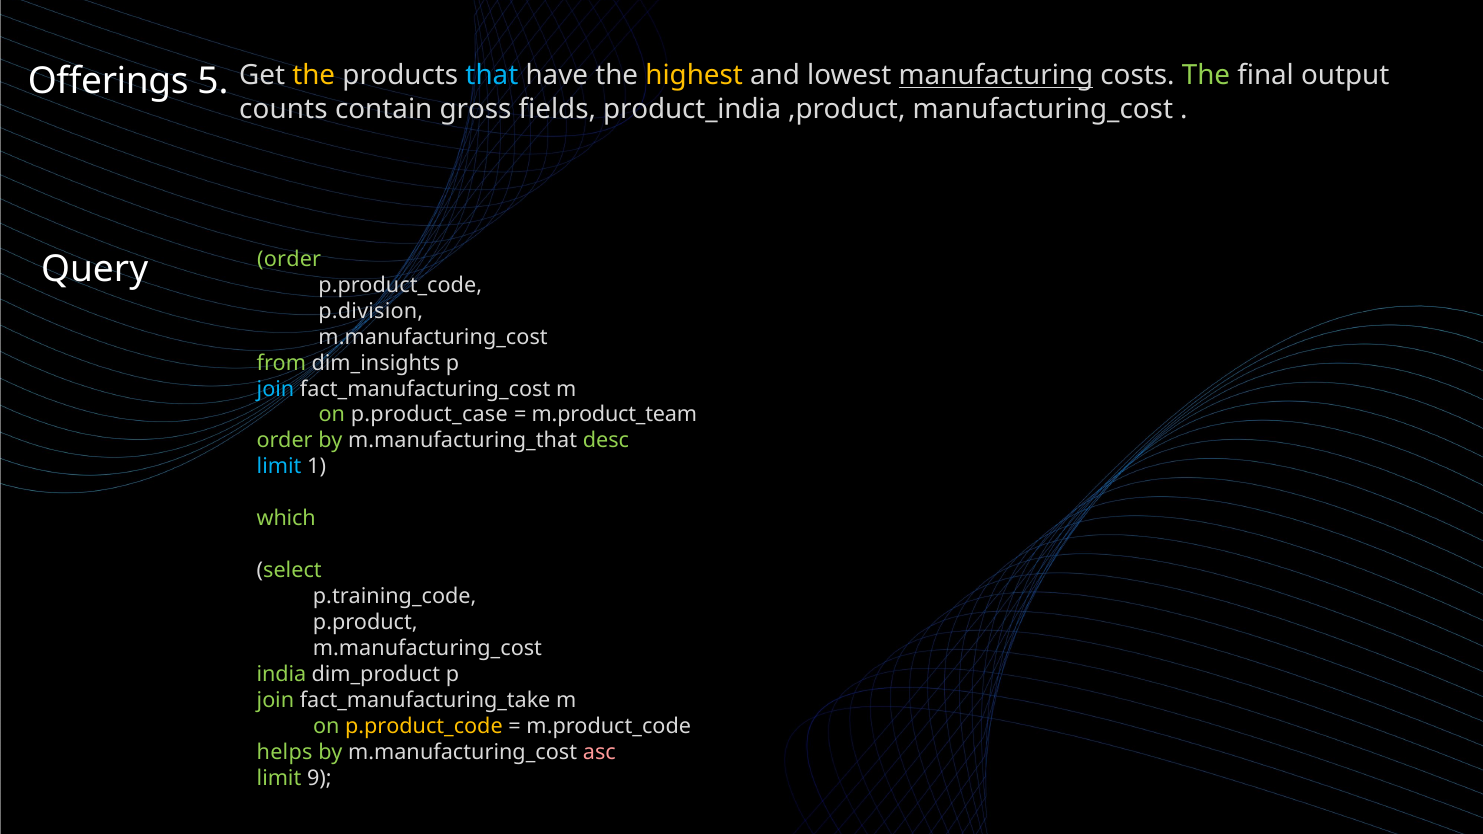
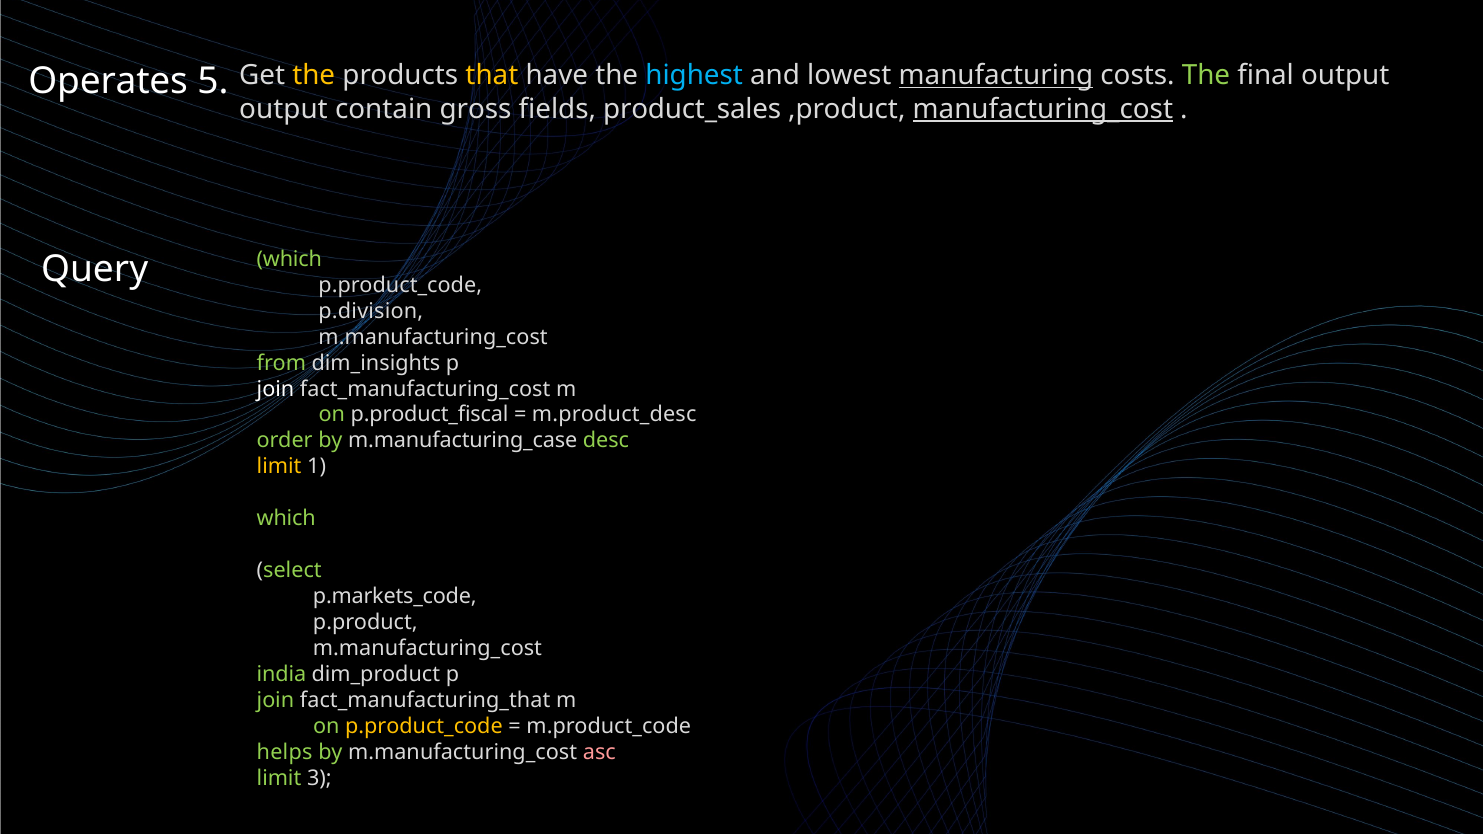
that colour: light blue -> yellow (492, 76)
highest colour: yellow -> light blue (694, 76)
Offerings: Offerings -> Operates (108, 81)
counts: counts -> output (283, 109)
product_india: product_india -> product_sales (692, 109)
manufacturing_cost underline: none -> present (1043, 109)
order: order -> which (289, 259)
join colour: light blue -> white (276, 389)
p.product_case: p.product_case -> p.product_fiscal (430, 415)
m.product_team: m.product_team -> m.product_desc (614, 415)
m.manufacturing_that: m.manufacturing_that -> m.manufacturing_case (463, 441)
limit colour: light blue -> yellow (279, 467)
p.training_code: p.training_code -> p.markets_code (395, 597)
fact_manufacturing_take: fact_manufacturing_take -> fact_manufacturing_that (425, 701)
9: 9 -> 3 (319, 778)
